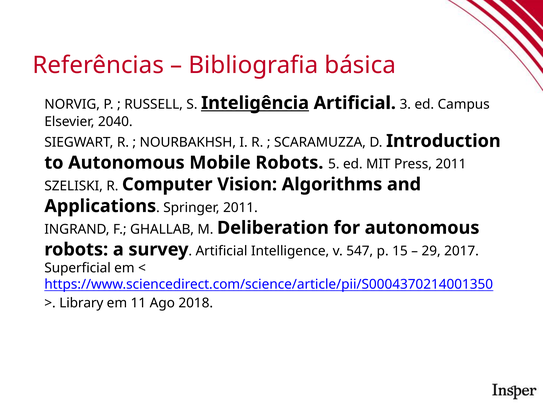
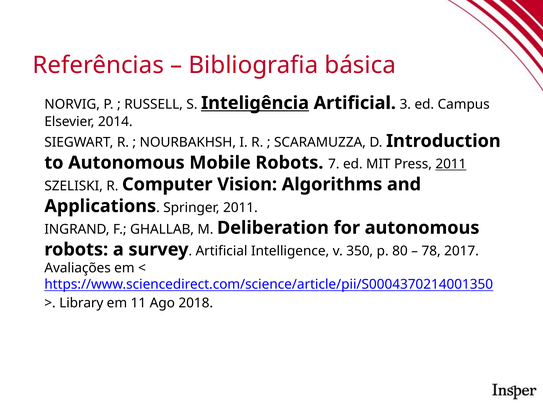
2040: 2040 -> 2014 (115, 122)
5: 5 -> 7 (334, 164)
2011 underline: none -> present (451, 164)
547: 547 -> 350 (360, 251)
15: 15 -> 80 (400, 251)
29: 29 -> 78 (431, 251)
Superficial: Superficial -> Avaliações (78, 268)
